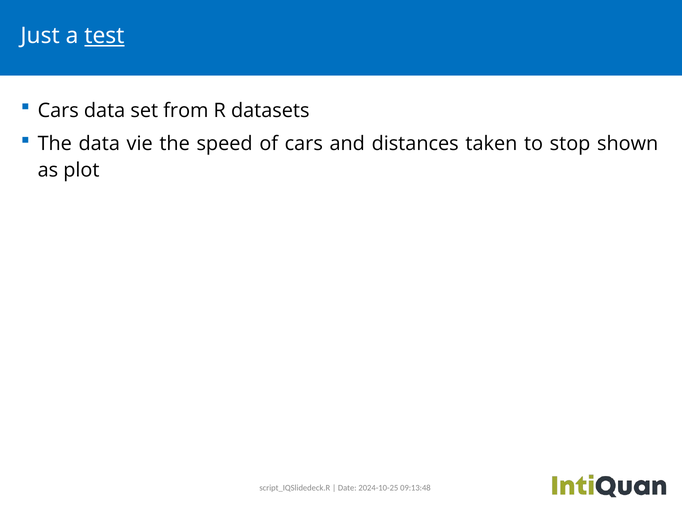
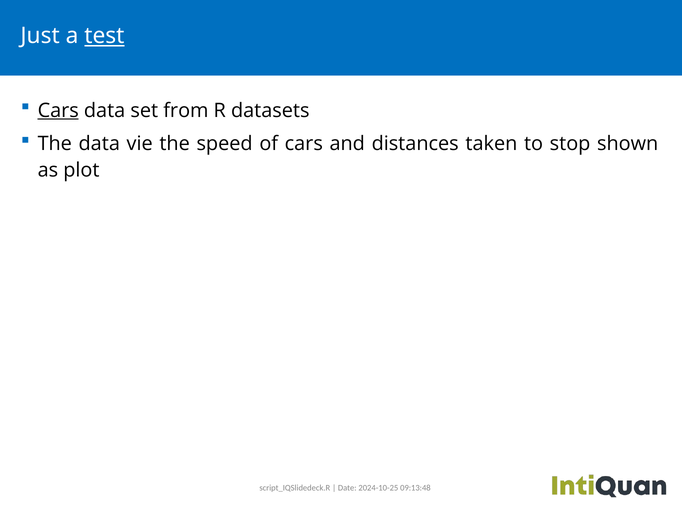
Cars underline: none -> present (58, 111)
